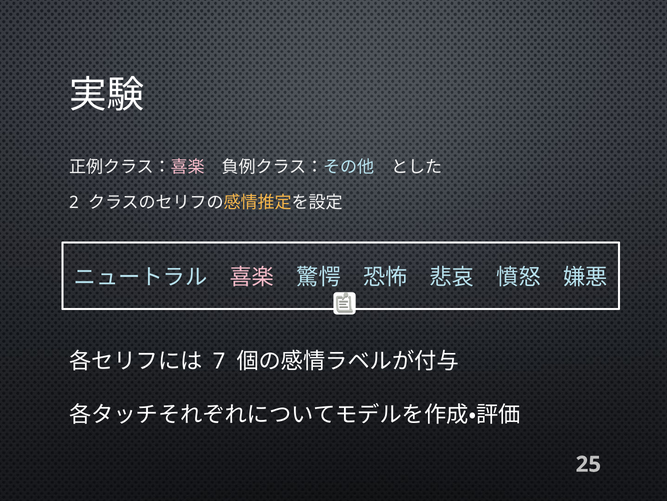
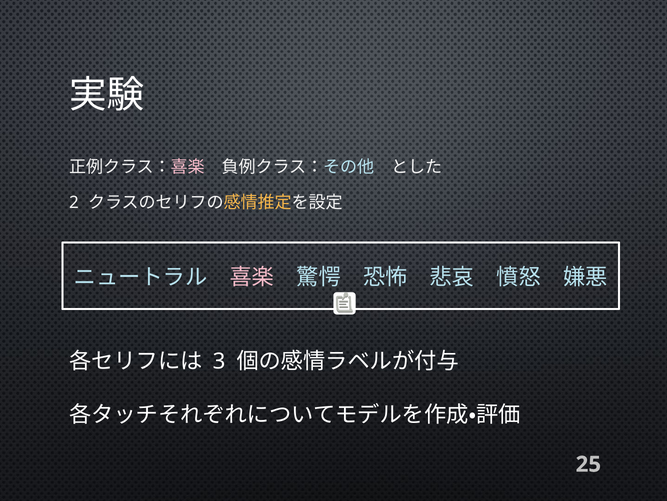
7: 7 -> 3 (219, 361)
